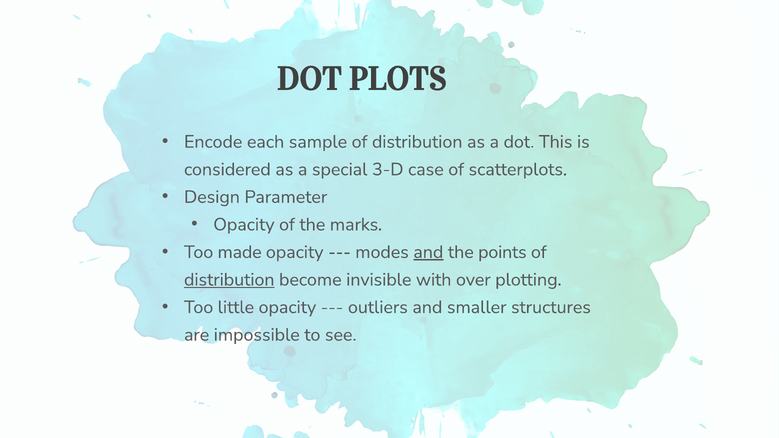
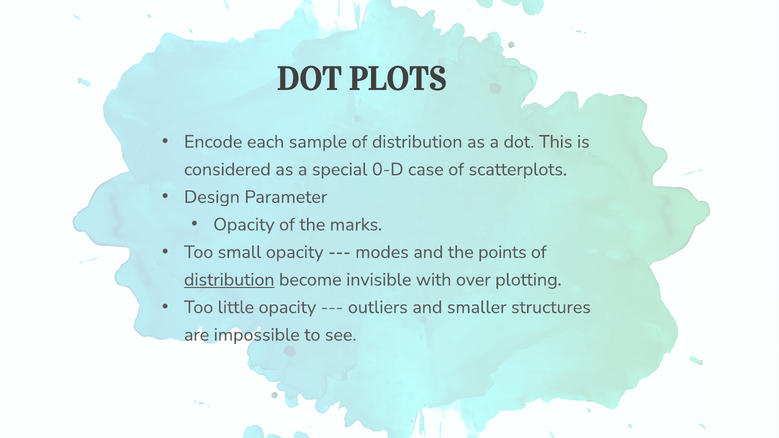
3-D: 3-D -> 0-D (388, 169)
made: made -> small (240, 252)
and underline: present -> none (428, 252)
